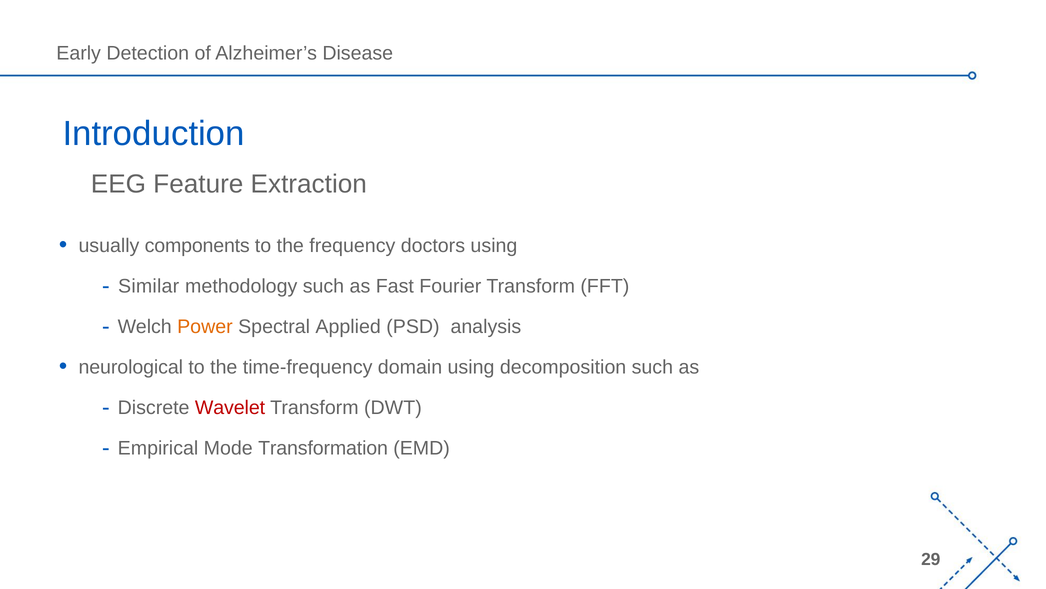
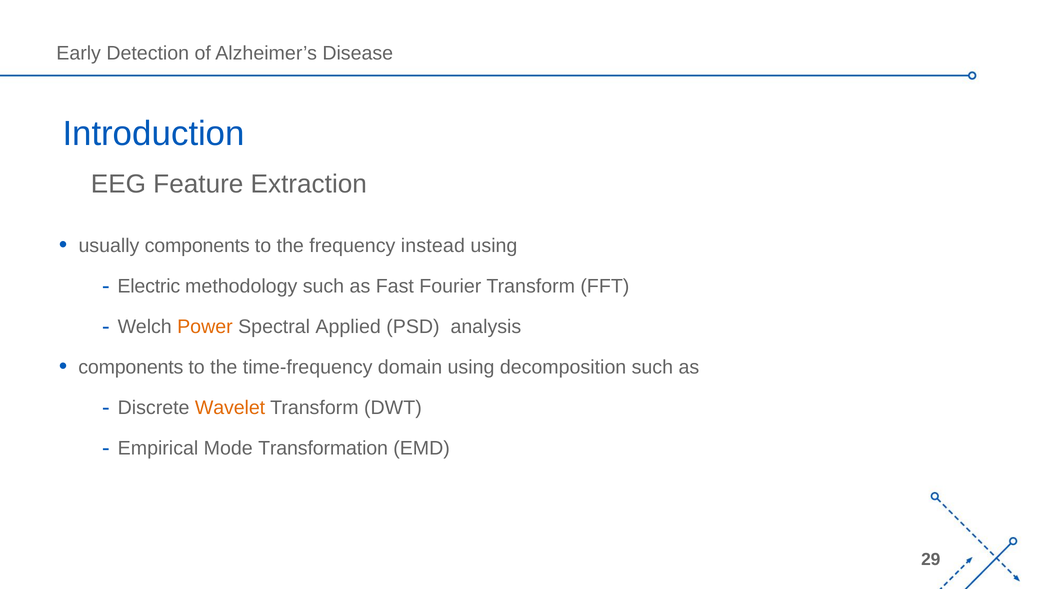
doctors: doctors -> instead (433, 245)
Similar: Similar -> Electric (149, 286)
neurological: neurological -> components (131, 367)
Wavelet colour: red -> orange (230, 407)
